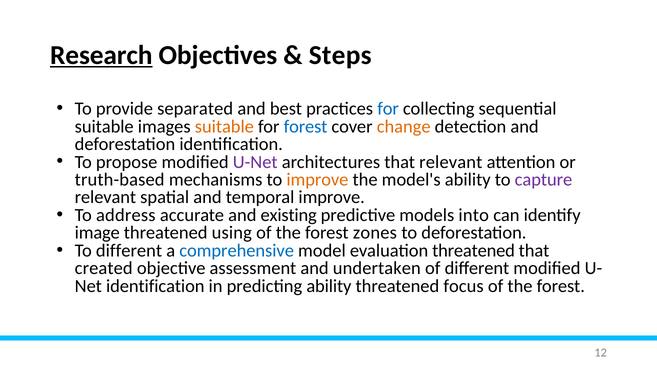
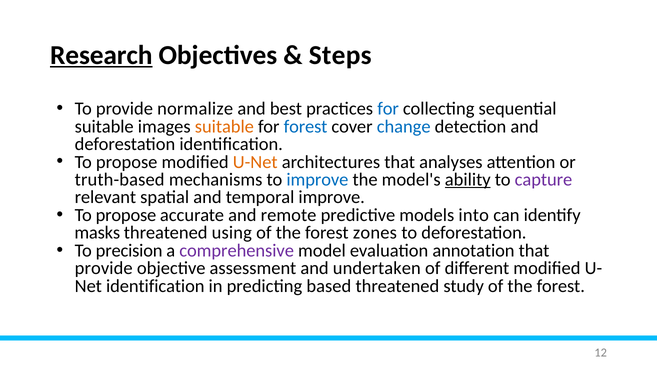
separated: separated -> normalize (195, 109)
change colour: orange -> blue (404, 127)
U-Net colour: purple -> orange (255, 162)
that relevant: relevant -> analyses (451, 162)
improve colour: orange -> blue (317, 180)
ability underline: none -> present (468, 180)
address: address -> propose (126, 215)
existing: existing -> remote (289, 215)
image: image -> masks (97, 233)
To different: different -> precision (129, 251)
comprehensive colour: blue -> purple (237, 251)
evaluation threatened: threatened -> annotation (474, 251)
created: created -> provide (104, 269)
predicting ability: ability -> based (329, 286)
focus: focus -> study (464, 286)
